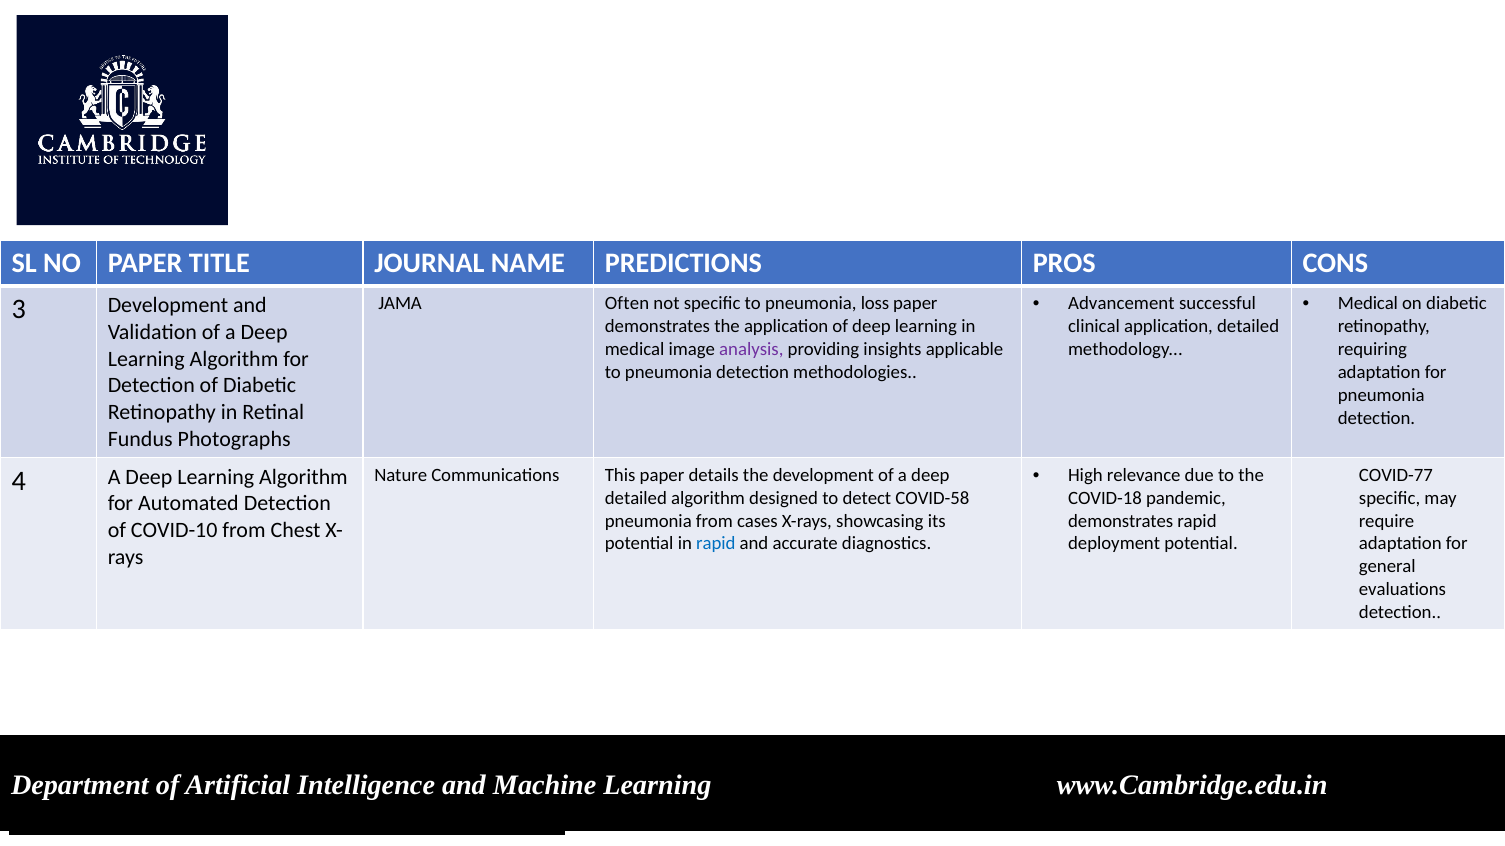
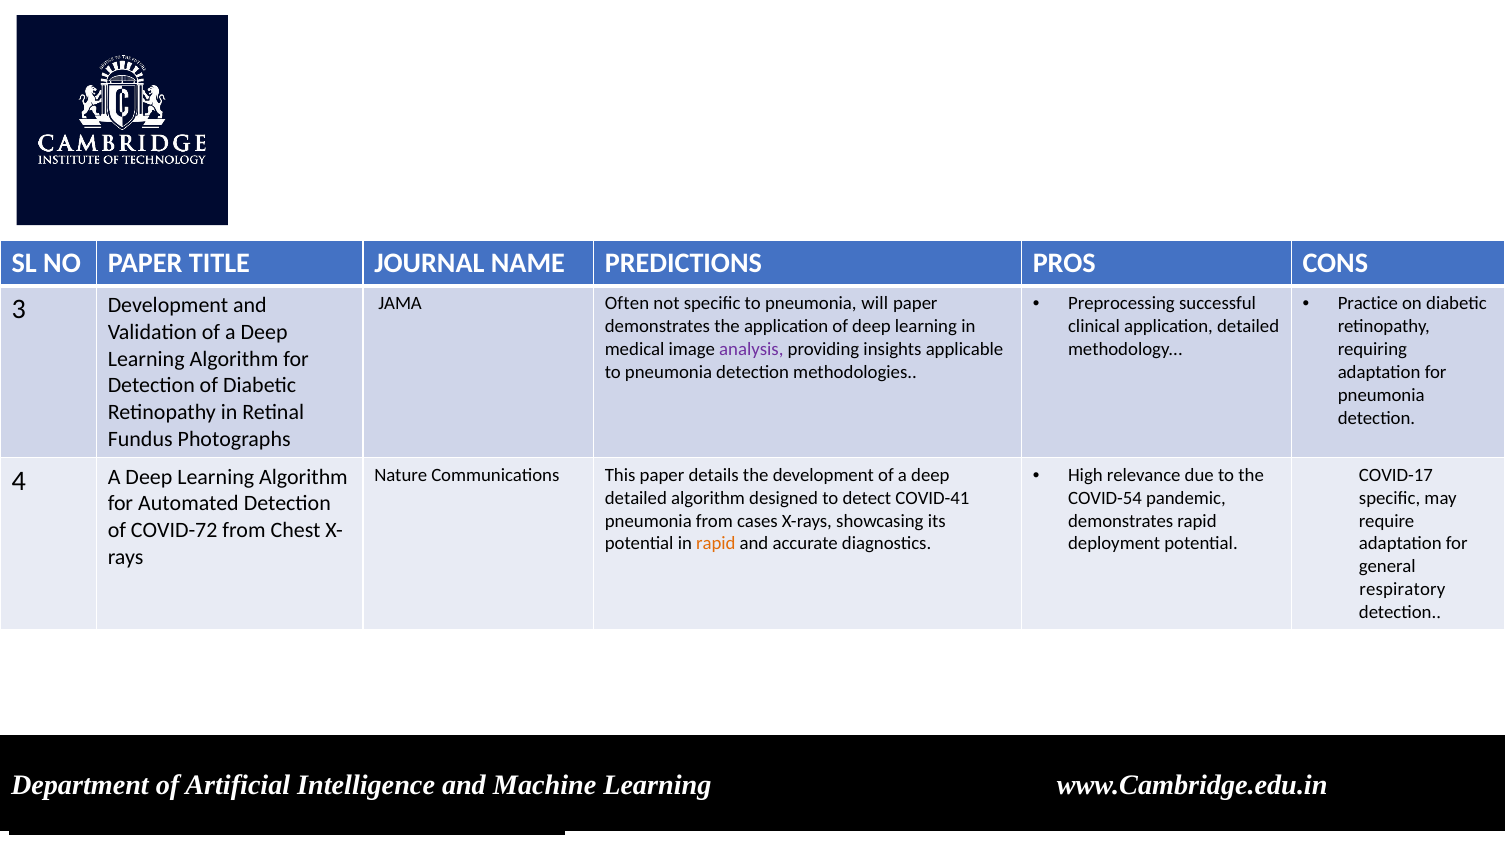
Advancement: Advancement -> Preprocessing (1121, 304)
Medical: Medical -> Practice (1368, 304)
loss: loss -> will (875, 304)
COVID-77: COVID-77 -> COVID-17 (1396, 475)
COVID-58: COVID-58 -> COVID-41 (932, 498)
COVID-18: COVID-18 -> COVID-54 (1105, 498)
COVID-10: COVID-10 -> COVID-72 (174, 531)
rapid colour: blue -> orange (716, 544)
evaluations: evaluations -> respiratory (1402, 590)
